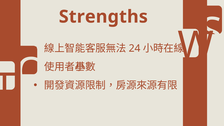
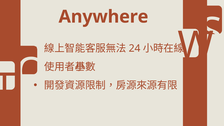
Strengths: Strengths -> Anywhere (103, 17)
